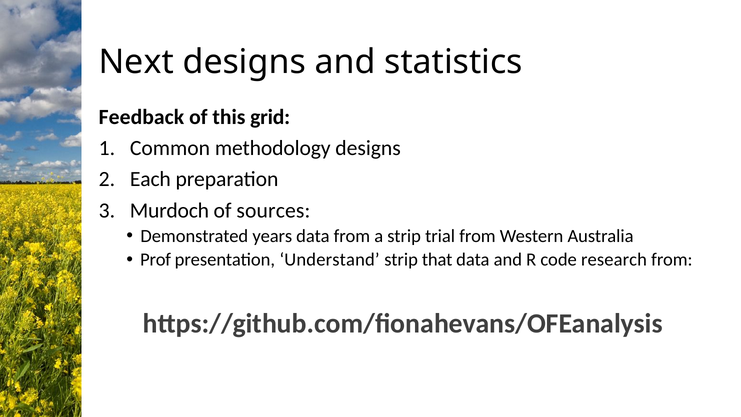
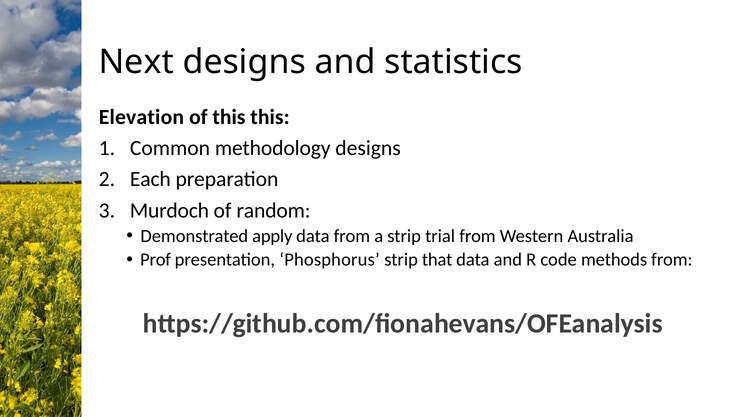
Feedback: Feedback -> Elevation (141, 117)
this grid: grid -> this (270, 117)
sources: sources -> random (274, 210)
years: years -> apply (272, 236)
Understand: Understand -> Phosphorus (330, 260)
research: research -> methods (614, 260)
